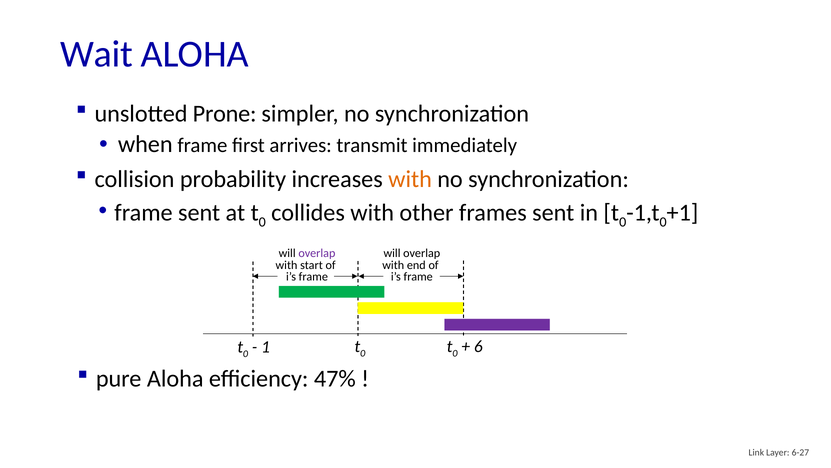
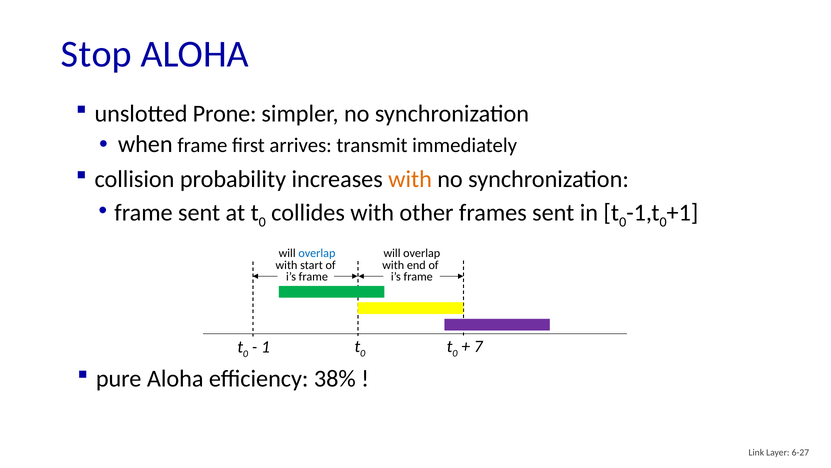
Wait: Wait -> Stop (96, 54)
overlap colour: purple -> blue (317, 253)
6: 6 -> 7 (478, 346)
47%: 47% -> 38% (335, 378)
